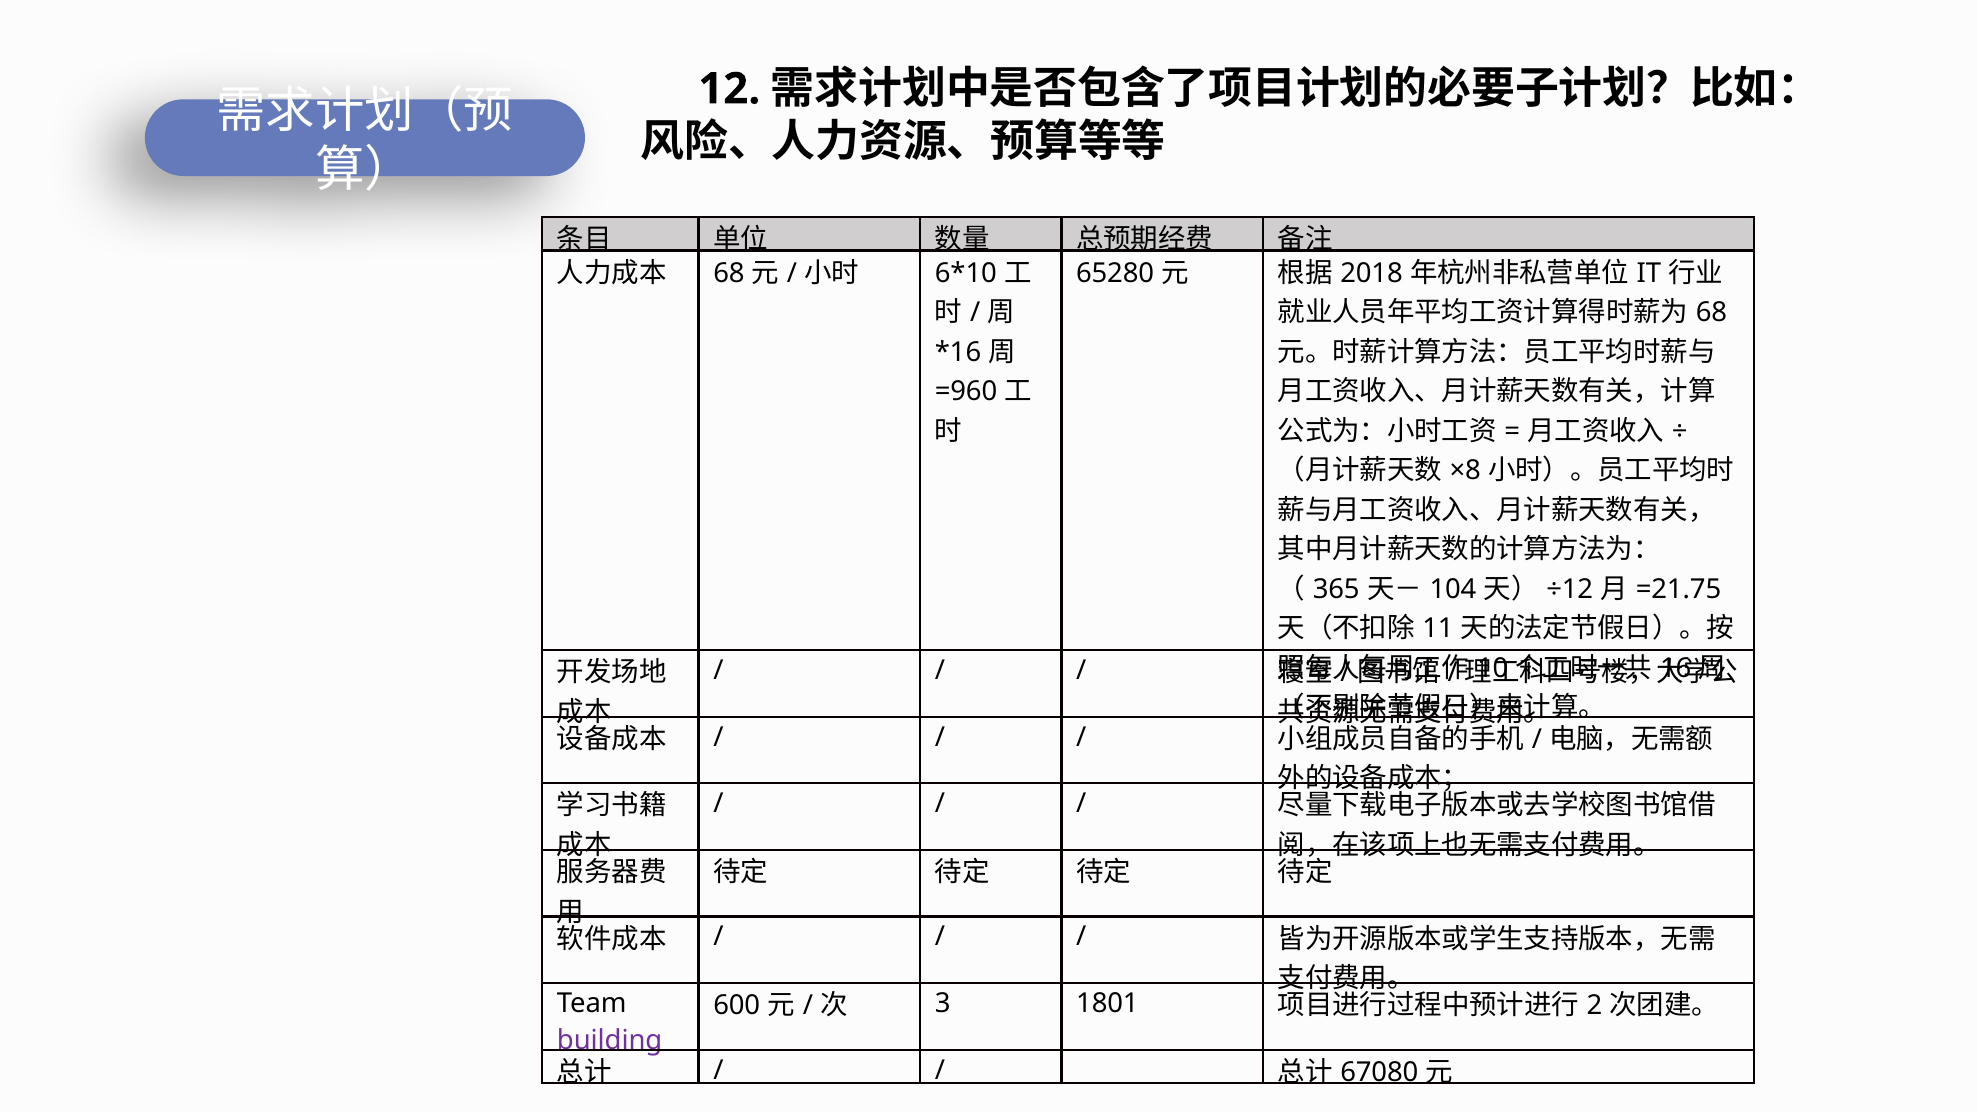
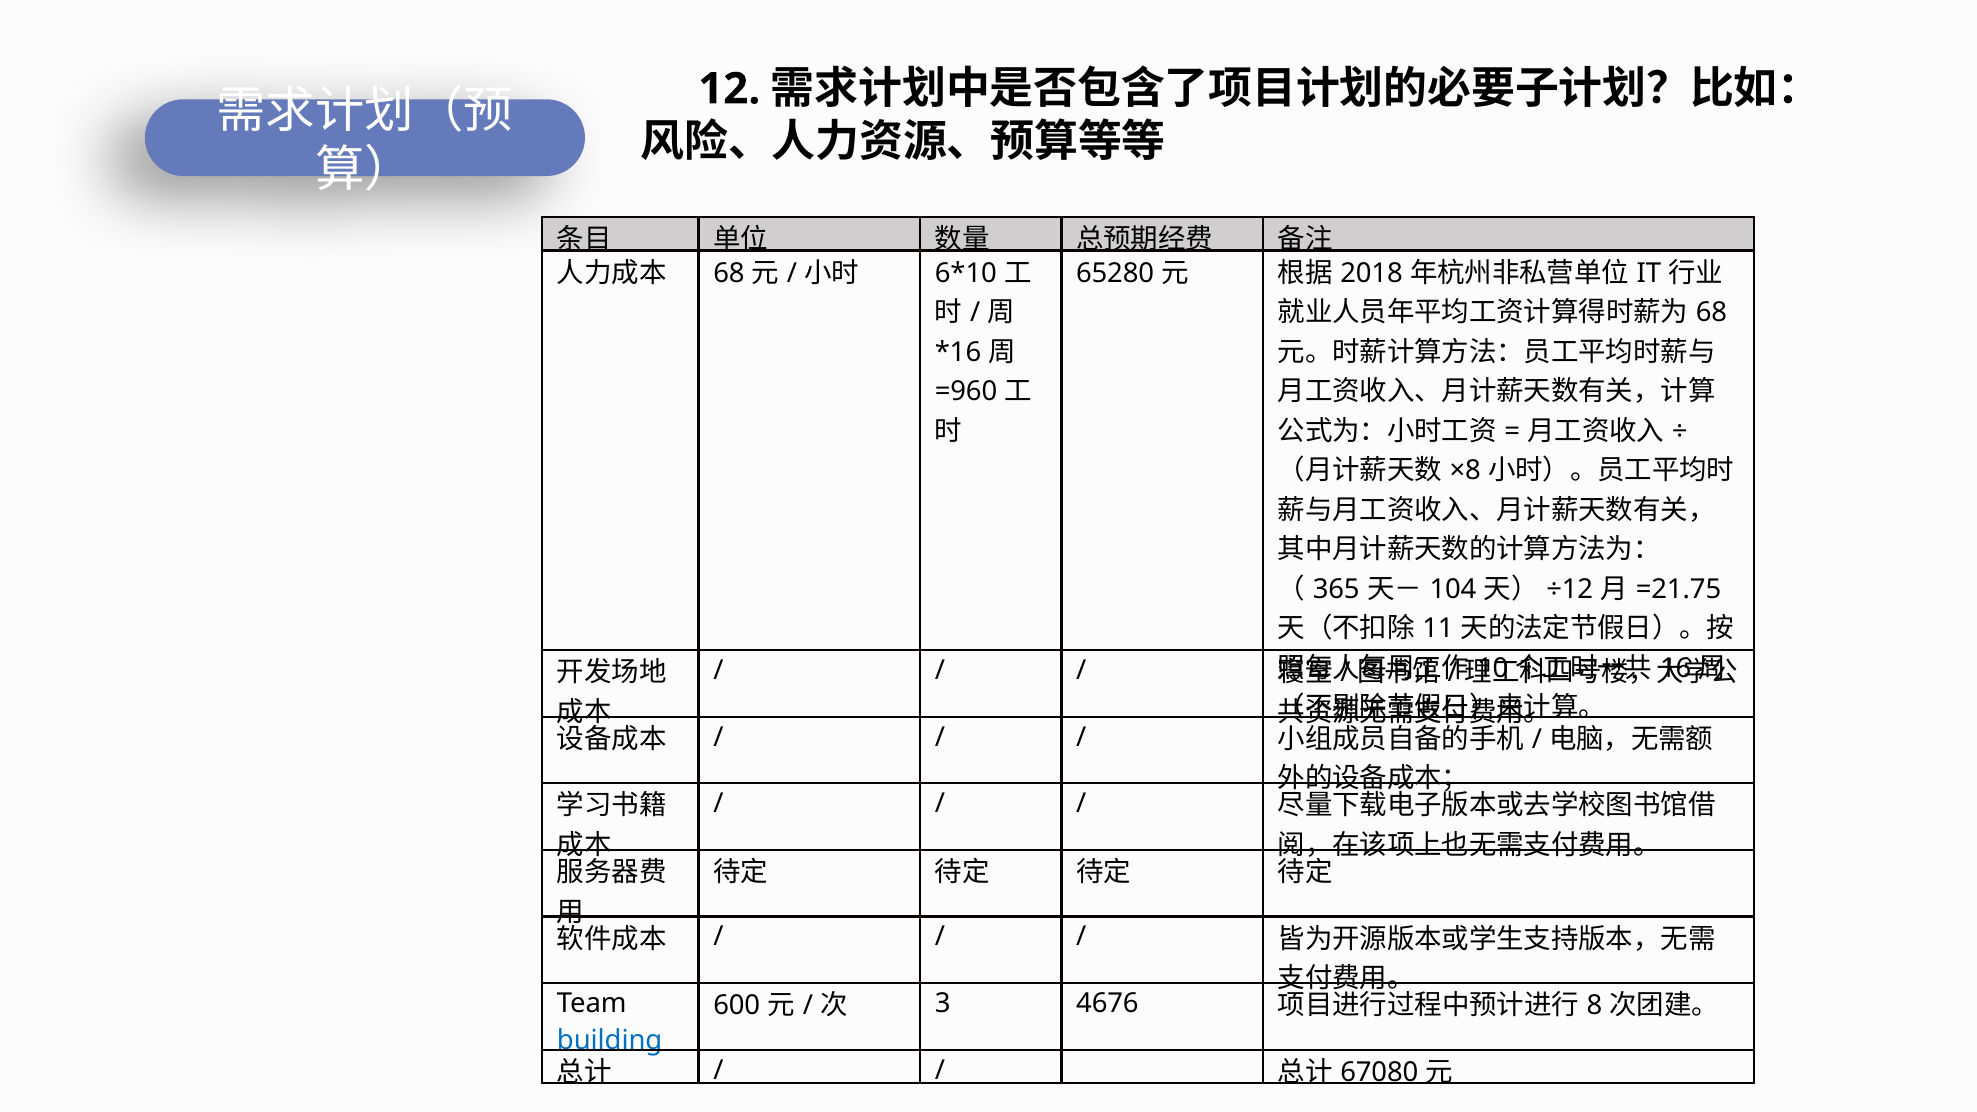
1801: 1801 -> 4676 (1107, 1004)
2: 2 -> 8 (1594, 1006)
building colour: purple -> blue (610, 1041)
